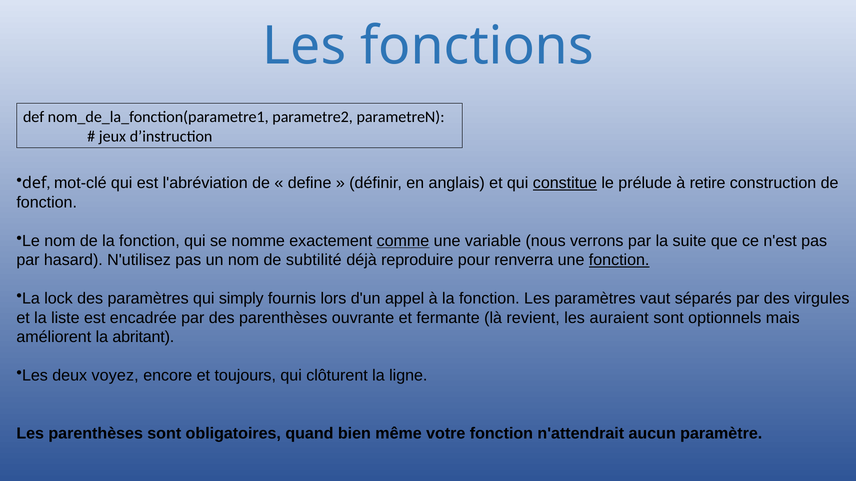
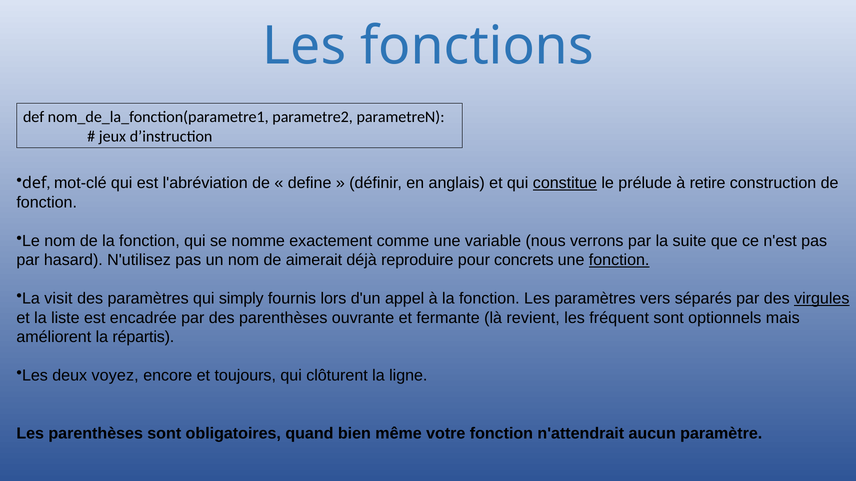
comme underline: present -> none (403, 241)
subtilité: subtilité -> aimerait (314, 260)
renverra: renverra -> concrets (524, 260)
lock: lock -> visit (58, 299)
vaut: vaut -> vers (655, 299)
virgules underline: none -> present (822, 299)
auraient: auraient -> fréquent (619, 318)
abritant: abritant -> répartis (143, 337)
